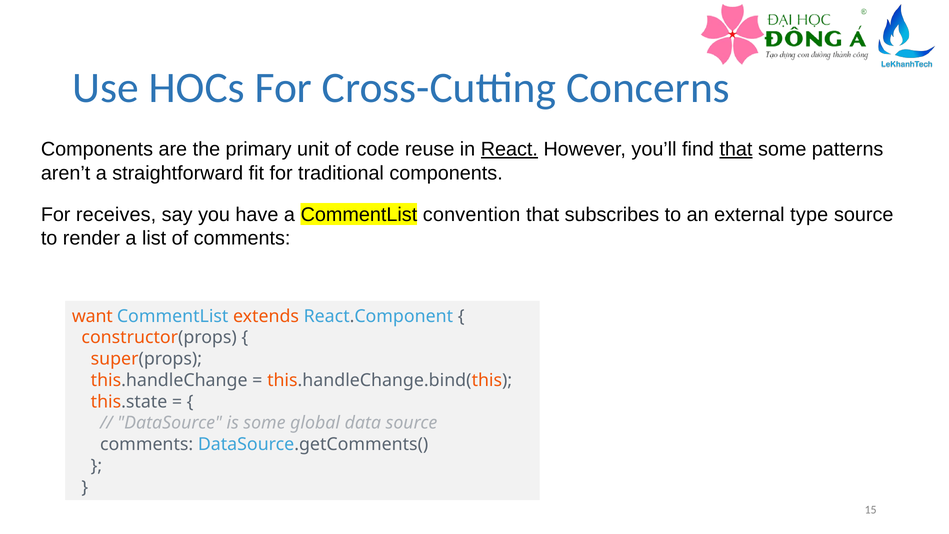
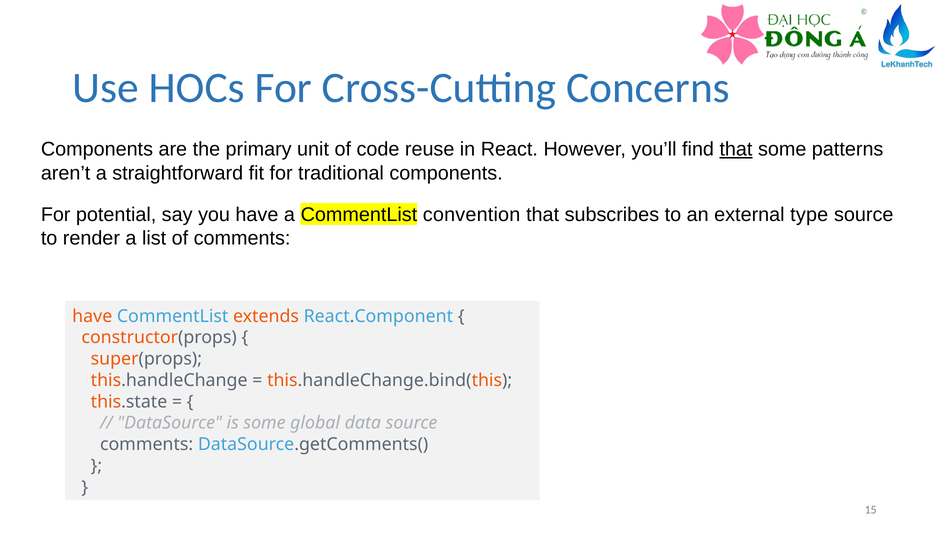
React underline: present -> none (509, 149)
receives: receives -> potential (116, 214)
want: want -> have (92, 316)
